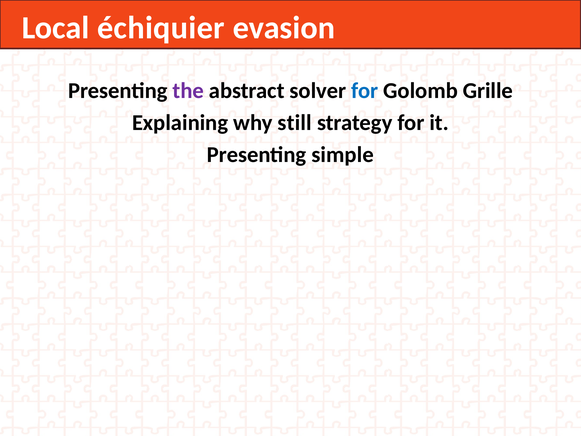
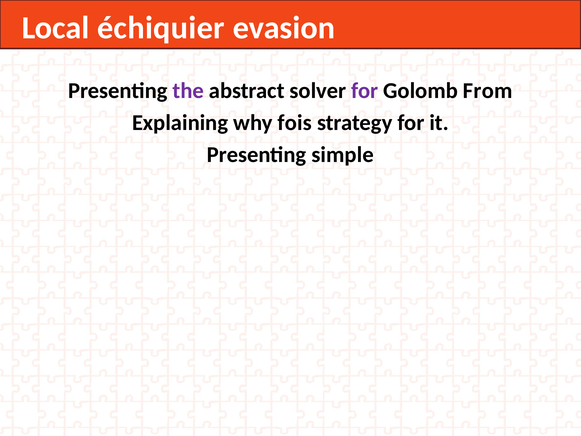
for colour: blue -> purple (365, 91)
Grille: Grille -> From (488, 91)
still: still -> fois (295, 123)
